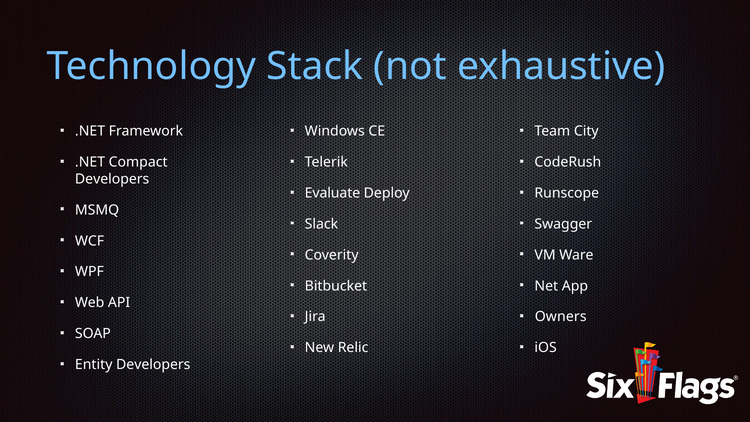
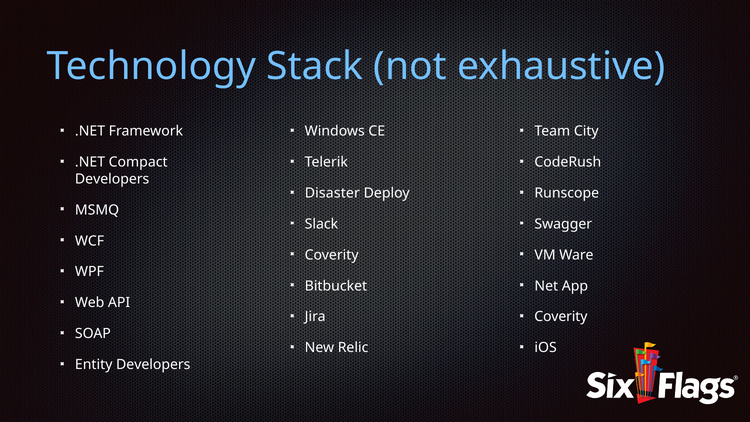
Evaluate: Evaluate -> Disaster (332, 193)
Owners: Owners -> Coverity (561, 317)
